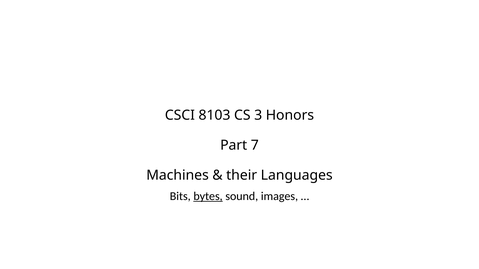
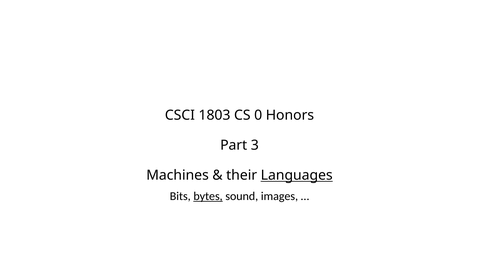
8103: 8103 -> 1803 (214, 115)
3: 3 -> 0 (258, 115)
7: 7 -> 3 (255, 145)
Languages underline: none -> present (297, 176)
